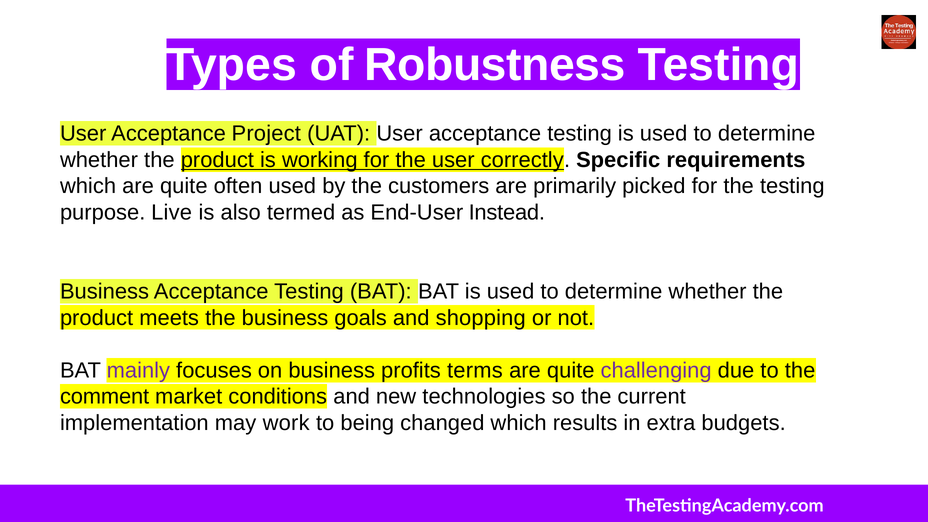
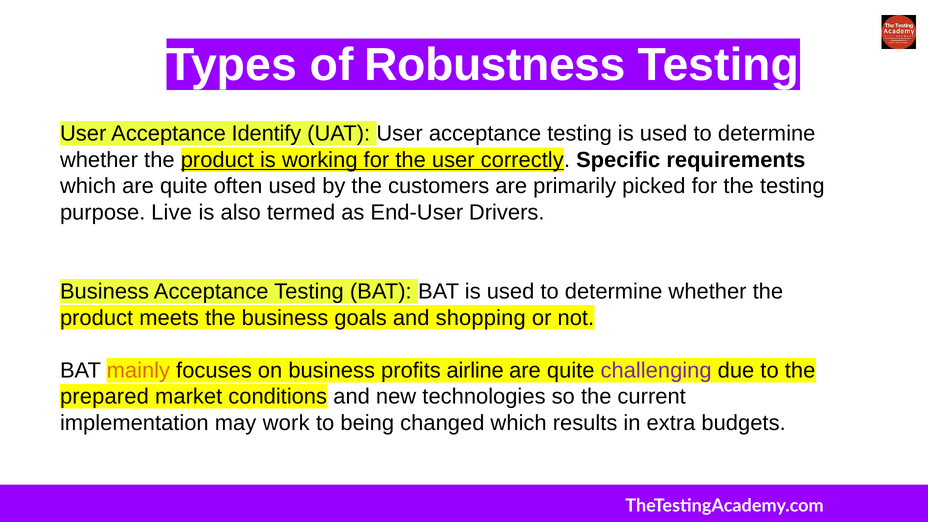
Project: Project -> Identify (266, 134)
Instead: Instead -> Drivers (507, 213)
mainly colour: purple -> orange (138, 370)
terms: terms -> airline (475, 370)
comment: comment -> prepared (104, 397)
